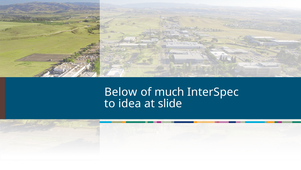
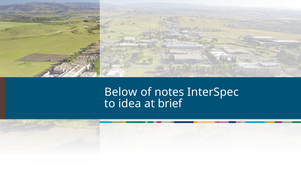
much: much -> notes (169, 92)
slide: slide -> brief (170, 103)
